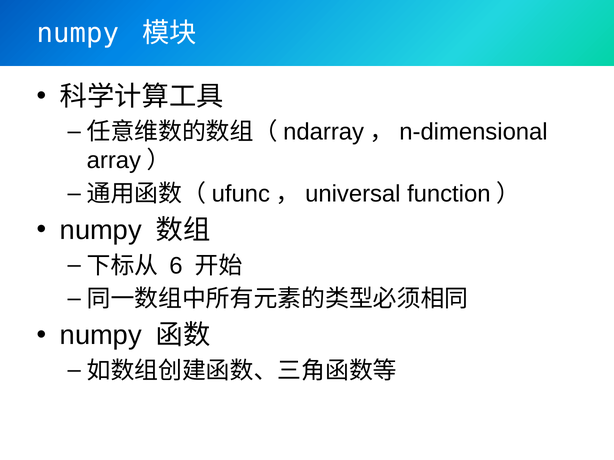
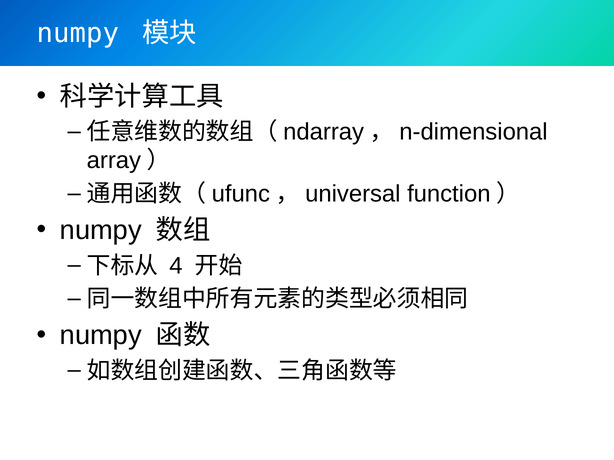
6: 6 -> 4 (176, 266)
